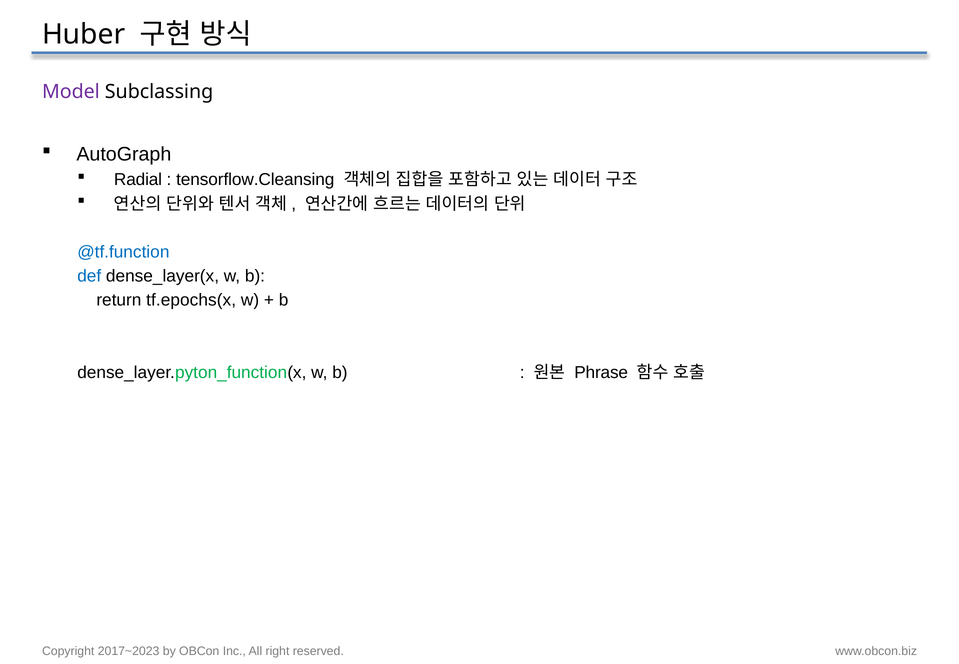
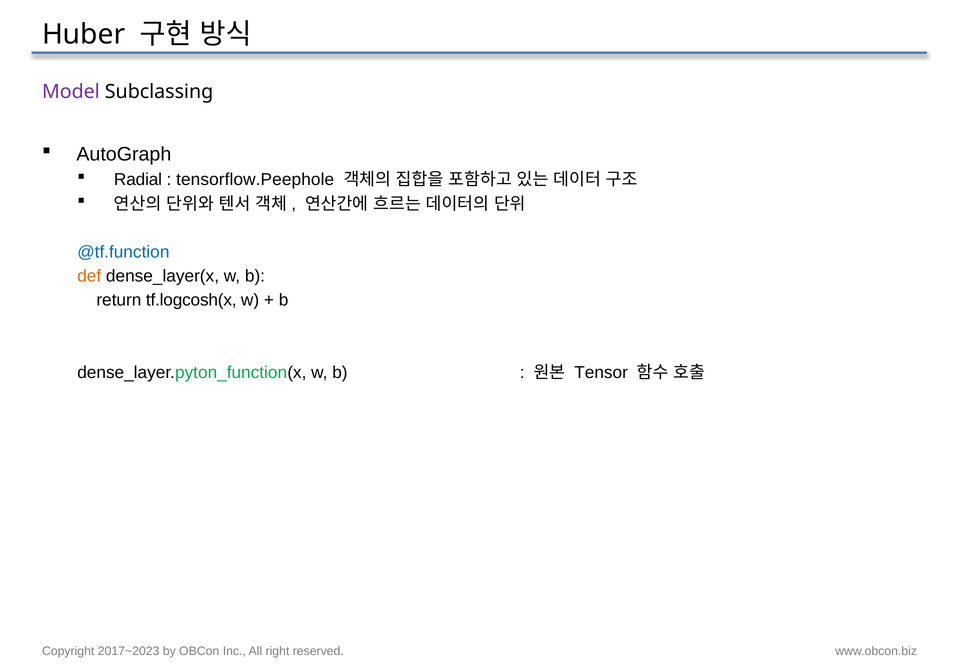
tensorflow.Cleansing: tensorflow.Cleansing -> tensorflow.Peephole (255, 180)
def colour: blue -> orange (89, 276)
tf.epochs(x: tf.epochs(x -> tf.logcosh(x (191, 300)
Phrase: Phrase -> Tensor (601, 373)
